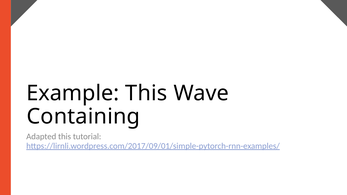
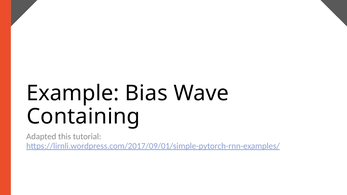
Example This: This -> Bias (146, 93)
